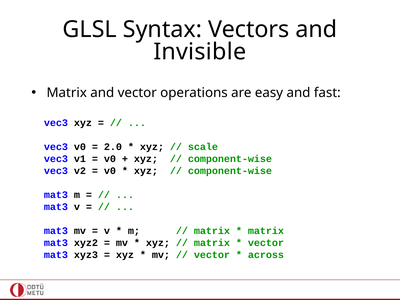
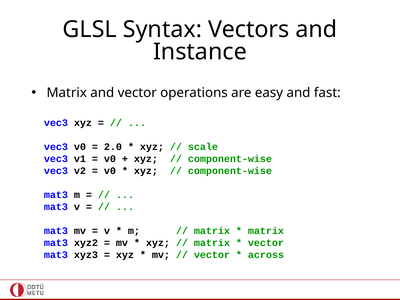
Invisible: Invisible -> Instance (200, 52)
